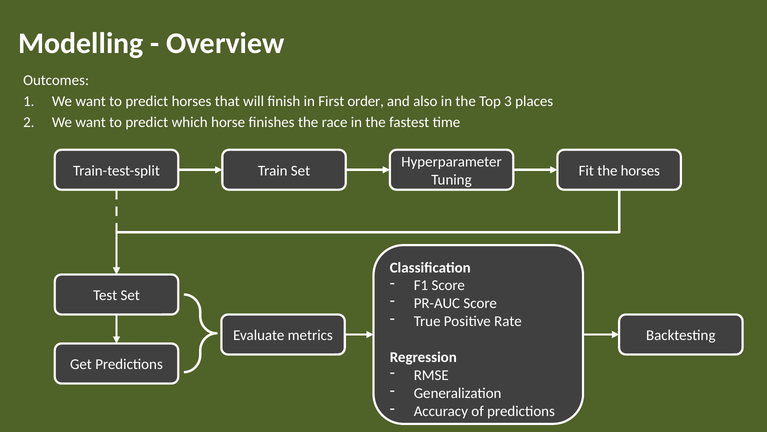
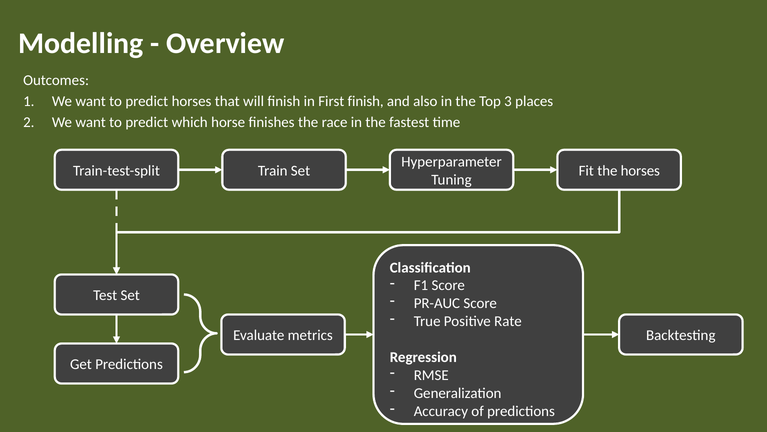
First order: order -> finish (366, 101)
